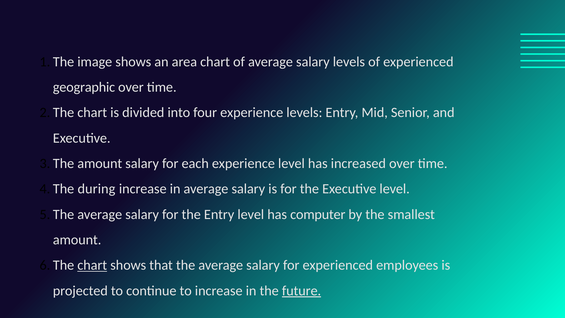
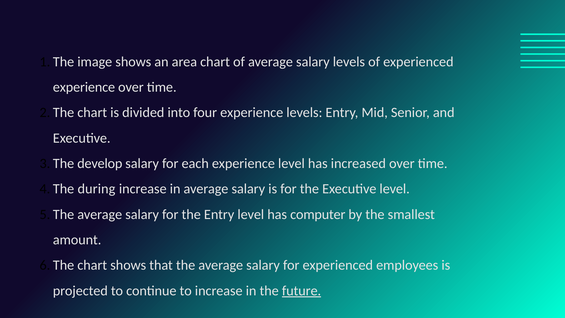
geographic: geographic -> experience (84, 87)
amount: amount -> develop (100, 163)
chart underline: present -> none (92, 265)
